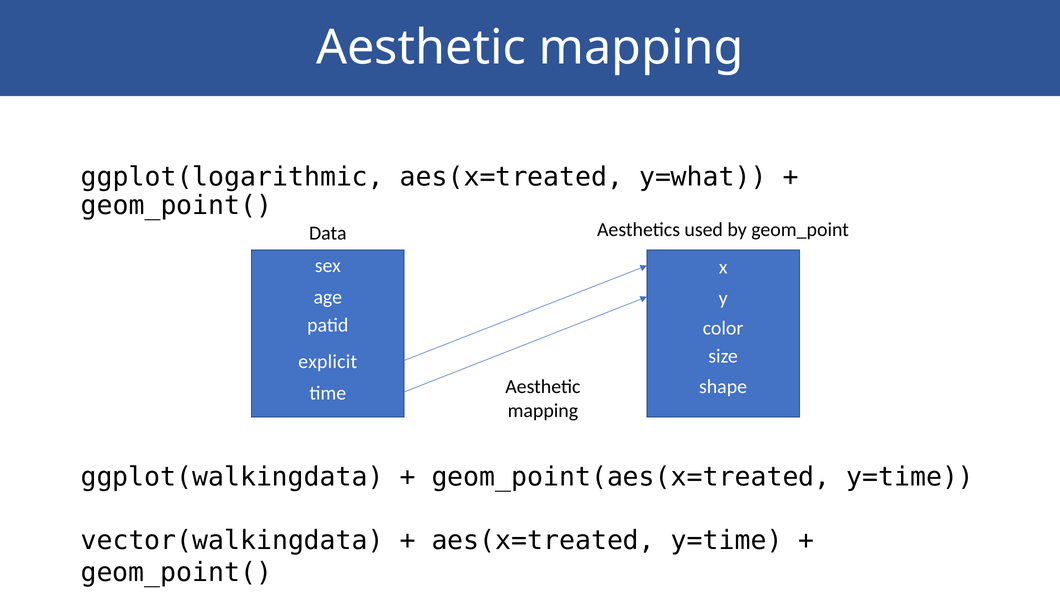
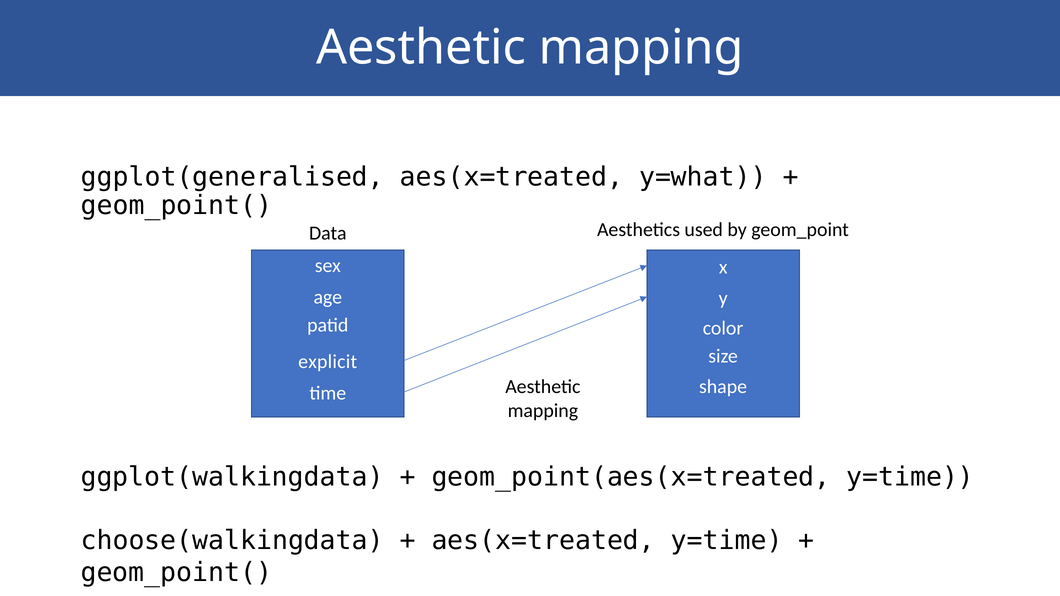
ggplot(logarithmic: ggplot(logarithmic -> ggplot(generalised (232, 177)
vector(walkingdata: vector(walkingdata -> choose(walkingdata (232, 541)
